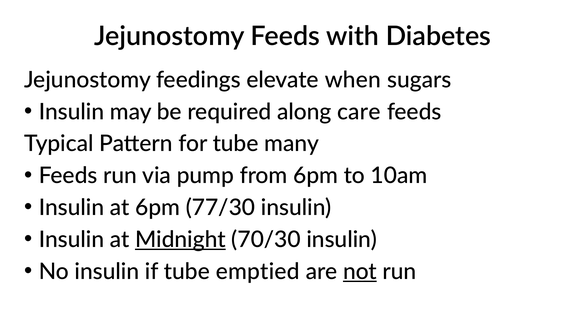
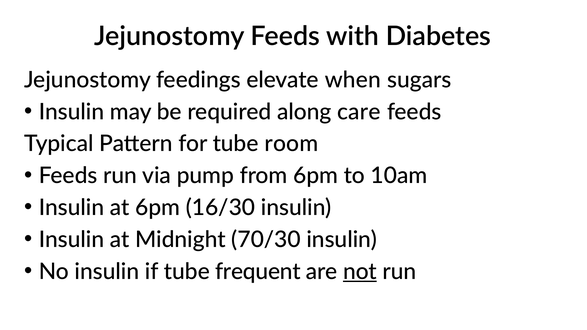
many: many -> room (291, 144)
77/30: 77/30 -> 16/30 (220, 208)
Midnight underline: present -> none (180, 240)
emptied: emptied -> frequent (258, 272)
